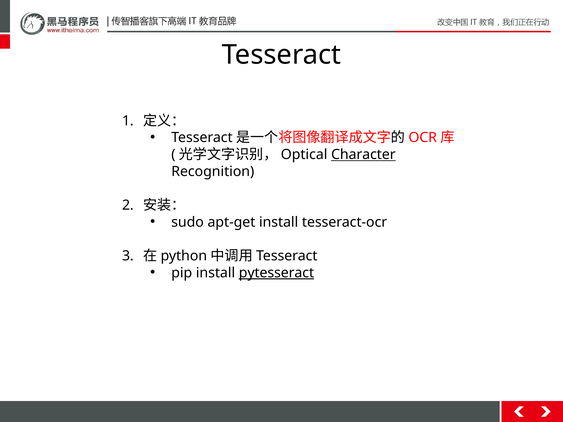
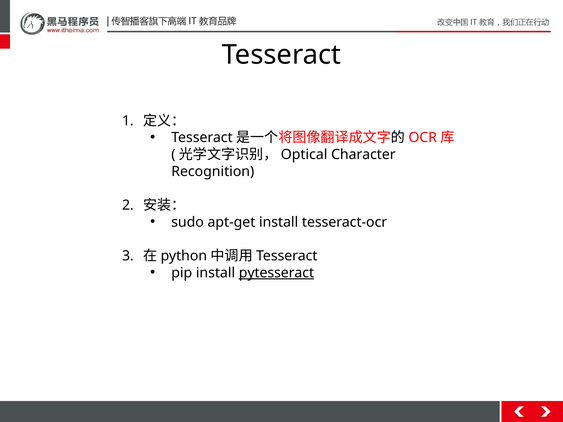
Character underline: present -> none (363, 155)
